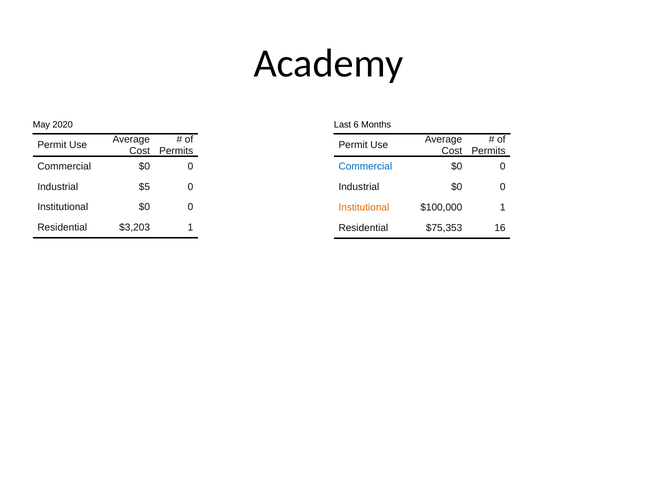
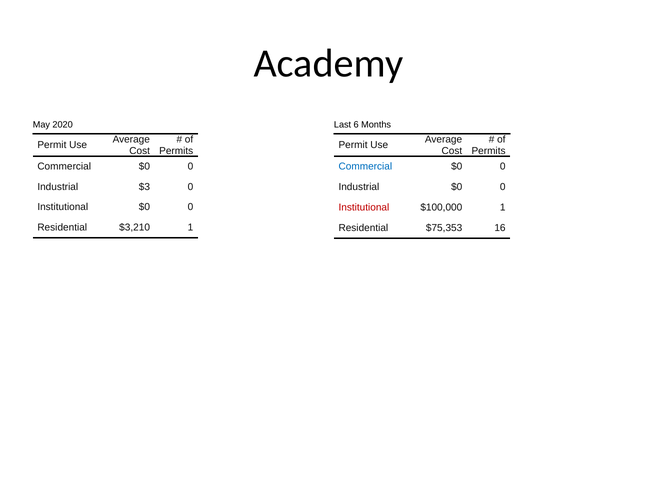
$5: $5 -> $3 (144, 187)
Institutional colour: orange -> red (364, 207)
$3,203: $3,203 -> $3,210 (135, 228)
